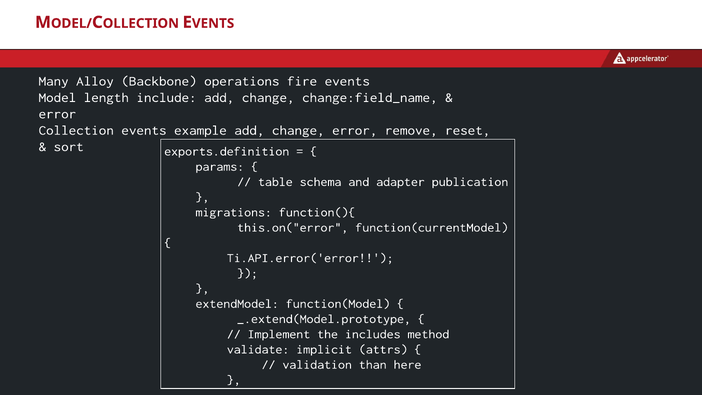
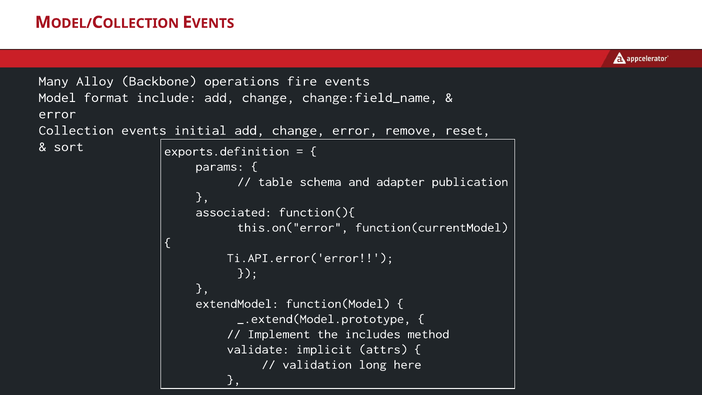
length: length -> format (106, 97)
example: example -> initial (200, 130)
migrations: migrations -> associated (234, 212)
than: than -> long (373, 364)
